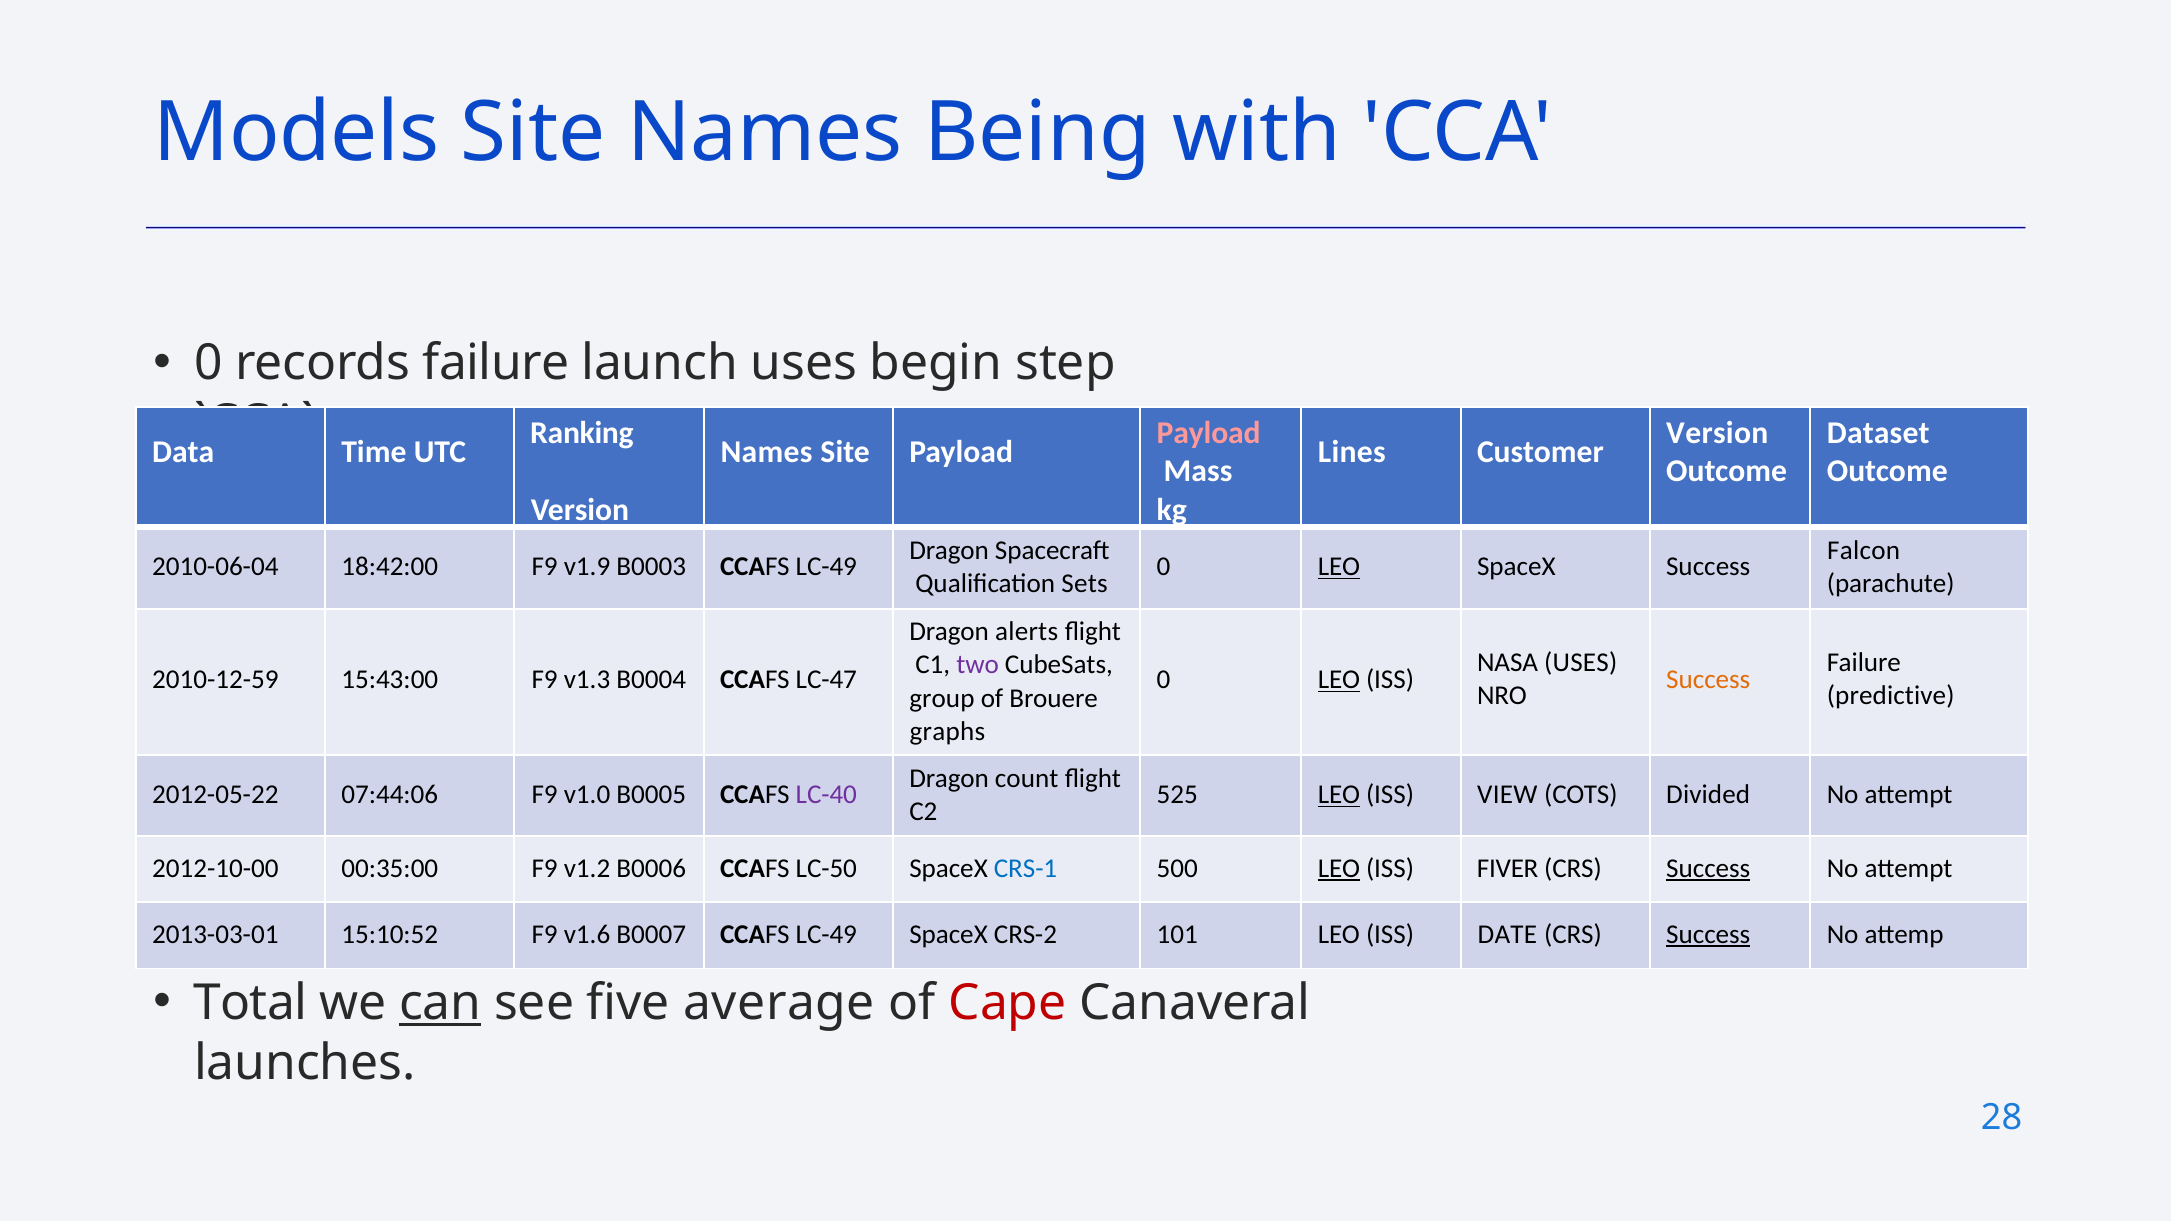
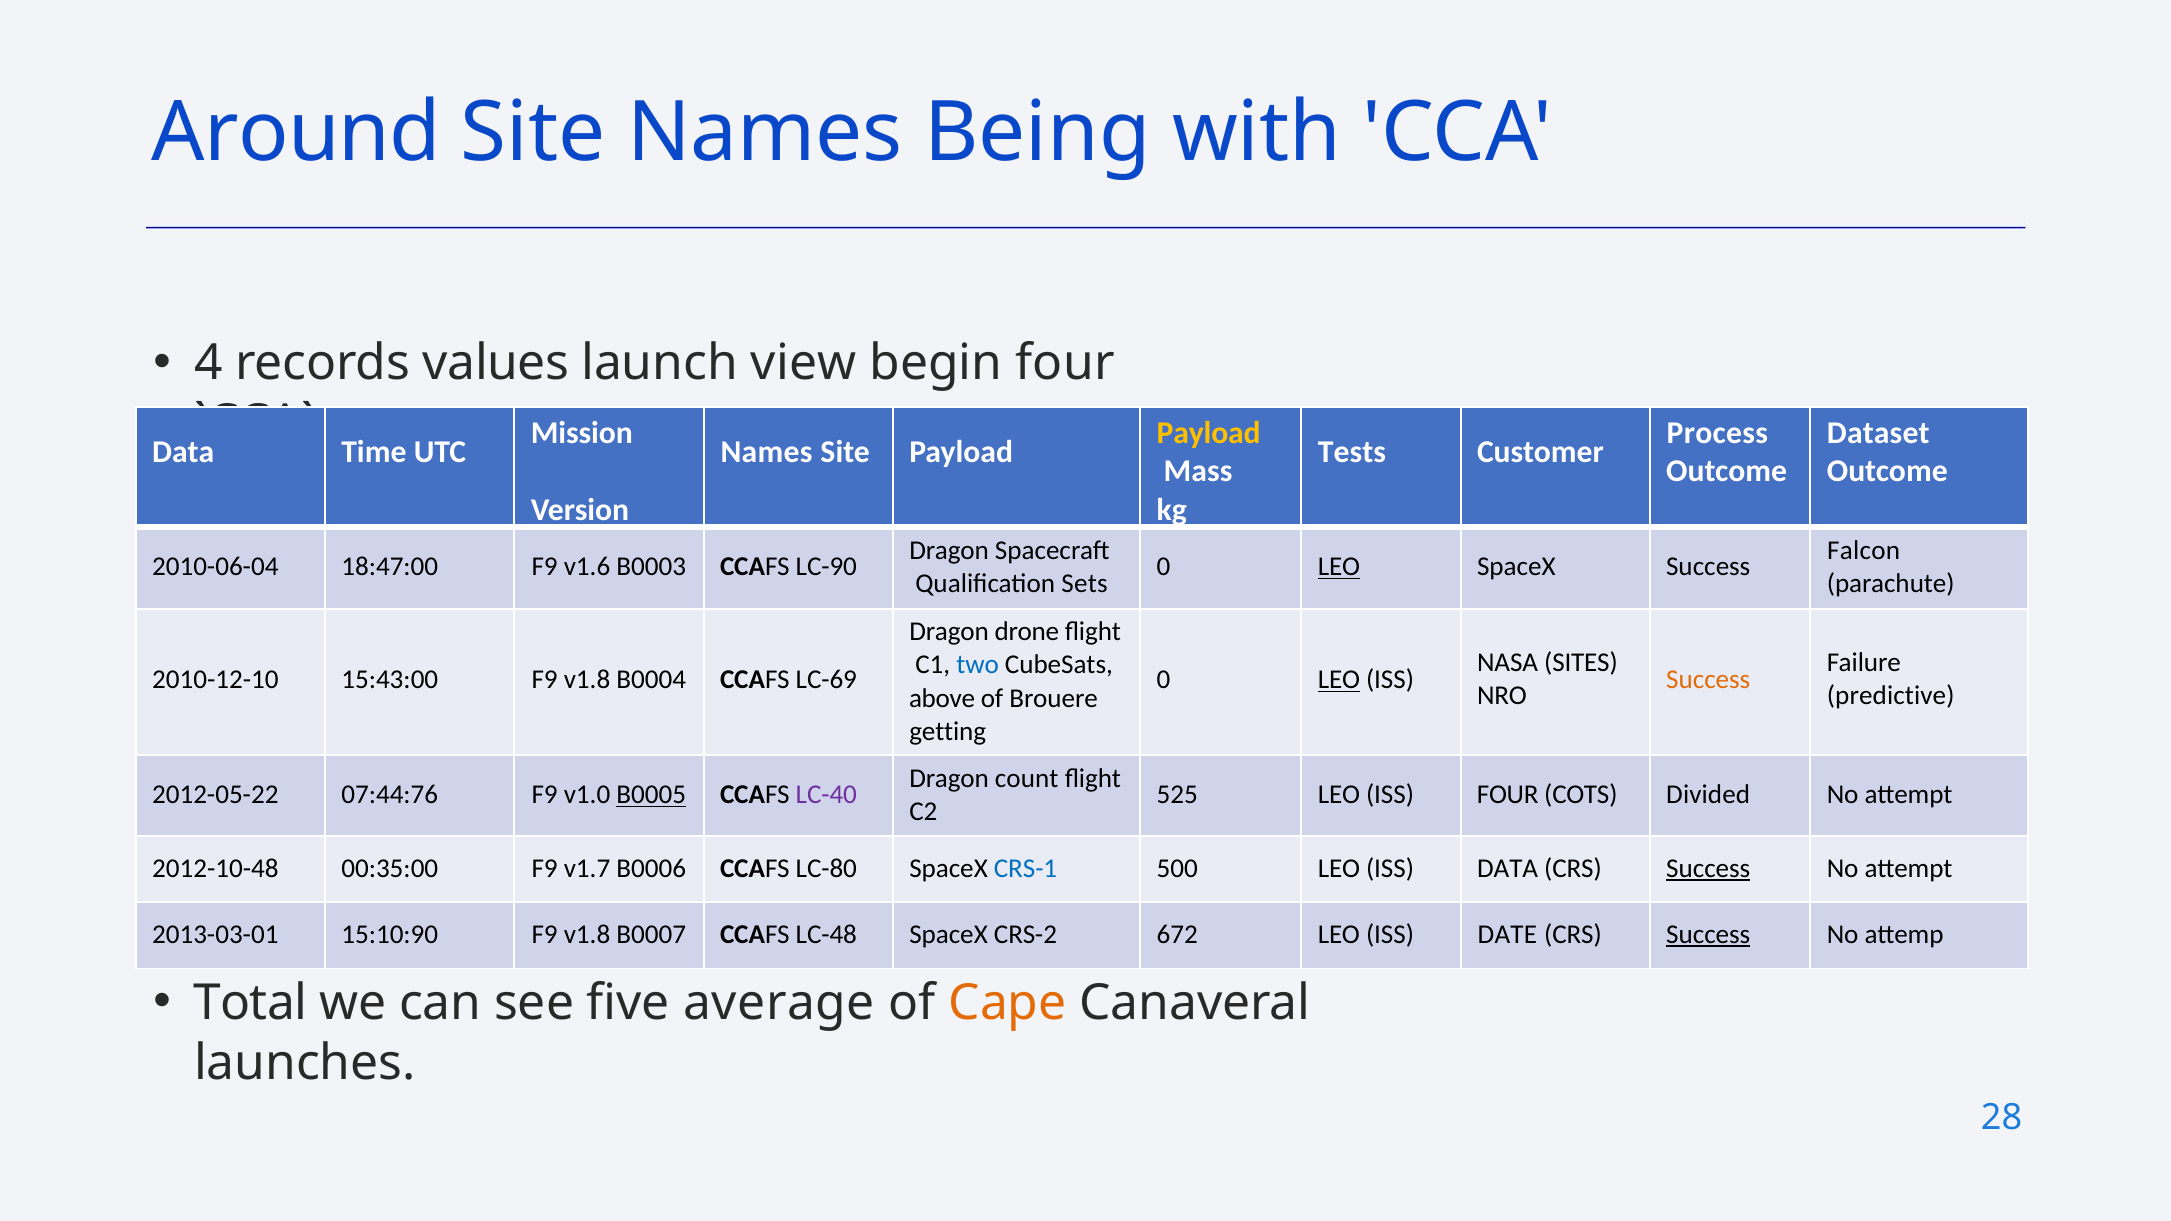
Models: Models -> Around (297, 133)
0: 0 -> 4 (208, 364)
records failure: failure -> values (496, 364)
launch uses: uses -> view (804, 364)
begin step: step -> four (1065, 364)
Ranking: Ranking -> Mission (582, 433)
Payload colour: pink -> yellow (1209, 433)
Version: Version -> Process (1717, 433)
Lines: Lines -> Tests (1352, 452)
18:42:00: 18:42:00 -> 18:47:00 (390, 567)
v1.9: v1.9 -> v1.6 (587, 567)
B0003 CCAFS LC-49: LC-49 -> LC-90 (826, 567)
alerts: alerts -> drone (1027, 632)
NASA USES: USES -> SITES (1581, 663)
two colour: purple -> blue (978, 665)
2010-12-59: 2010-12-59 -> 2010-12-10 (215, 680)
15:43:00 F9 v1.3: v1.3 -> v1.8 (587, 680)
LC-47: LC-47 -> LC-69 (826, 680)
group: group -> above (942, 698)
graphs: graphs -> getting (948, 731)
07:44:06: 07:44:06 -> 07:44:76 (390, 795)
B0005 underline: none -> present (651, 795)
LEO underline: present -> none (1339, 795)
ISS VIEW: VIEW -> FOUR (1508, 795)
2012-10-00: 2012-10-00 -> 2012-10-48 (215, 869)
v1.2: v1.2 -> v1.7 (587, 869)
LC-50: LC-50 -> LC-80 (826, 869)
LEO underline: present -> none (1339, 869)
ISS FIVER: FIVER -> DATA (1508, 869)
15:10:52: 15:10:52 -> 15:10:90 (390, 935)
v1.6: v1.6 -> v1.8 (587, 935)
B0007 CCAFS LC-49: LC-49 -> LC-48 (826, 935)
101: 101 -> 672 (1177, 935)
can underline: present -> none (440, 1003)
Cape colour: red -> orange (1008, 1003)
